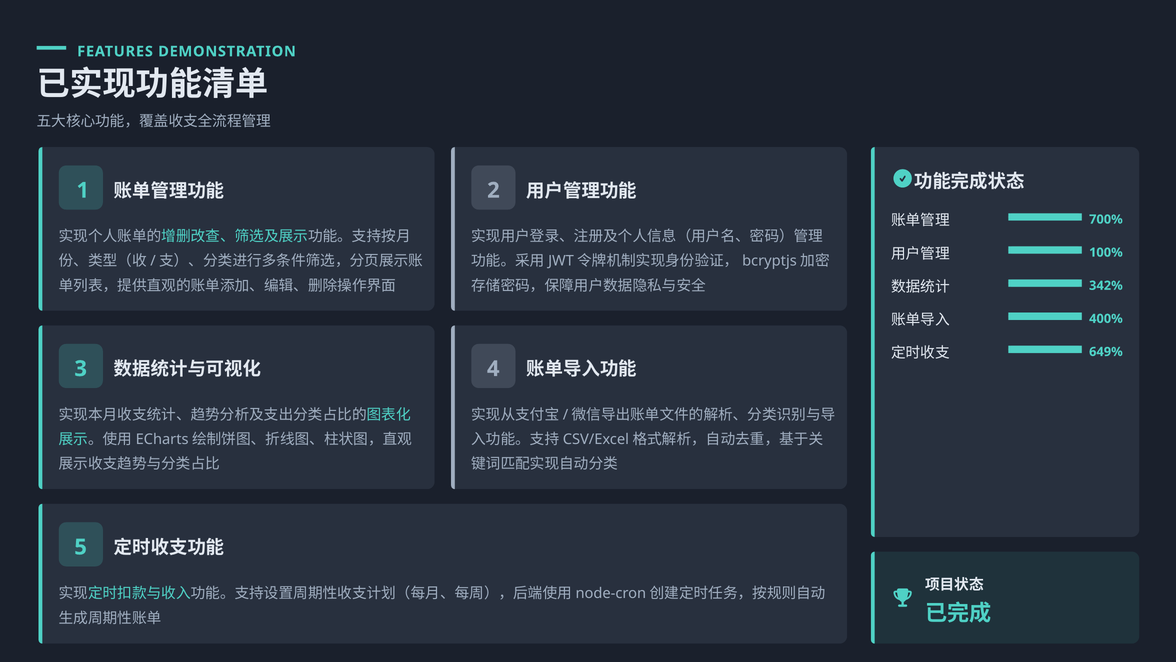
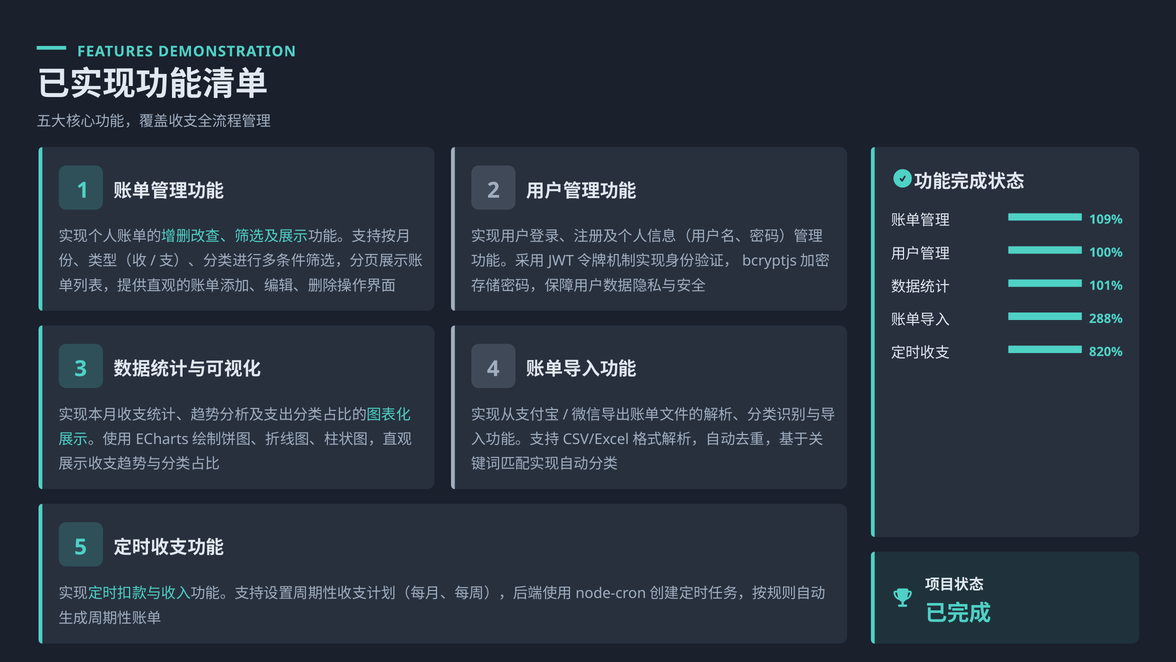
700%: 700% -> 109% (1106, 219)
342%: 342% -> 101% (1106, 285)
400%: 400% -> 288% (1106, 318)
649%: 649% -> 820% (1106, 352)
